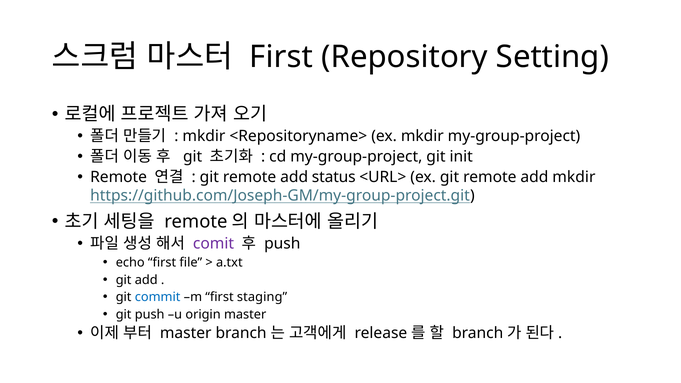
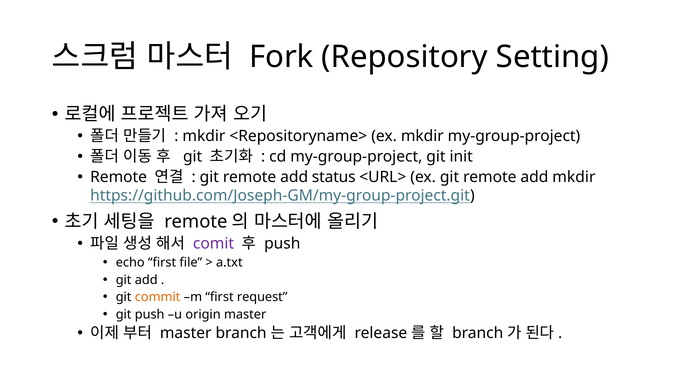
First: First -> Fork (281, 57)
commit colour: blue -> orange (158, 297)
staging: staging -> request (262, 297)
